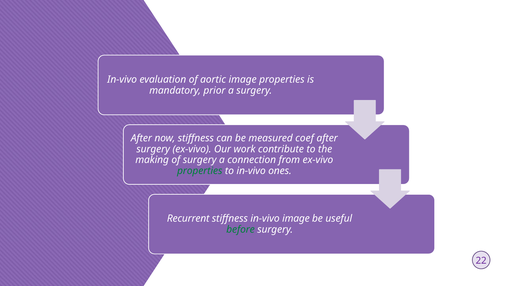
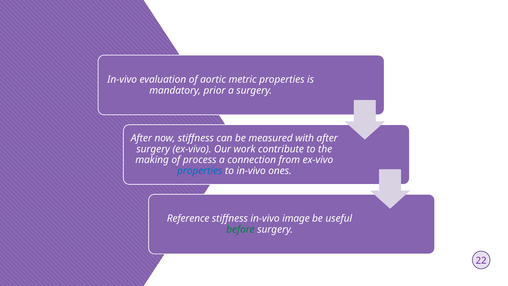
aortic image: image -> metric (243, 79)
coef: coef -> with (305, 138)
of surgery: surgery -> process (200, 160)
properties colour: green -> blue (200, 171)
Recurrent: Recurrent -> Reference (188, 218)
